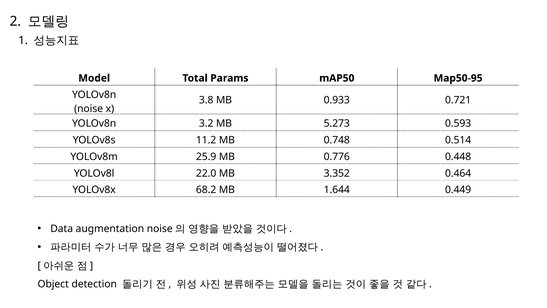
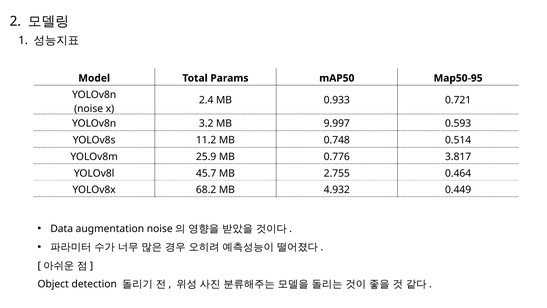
3.8: 3.8 -> 2.4 (206, 100)
5.273: 5.273 -> 9.997 (337, 123)
0.448: 0.448 -> 3.817 (458, 157)
22.0: 22.0 -> 45.7 (206, 173)
3.352: 3.352 -> 2.755 (337, 173)
1.644: 1.644 -> 4.932 (337, 190)
